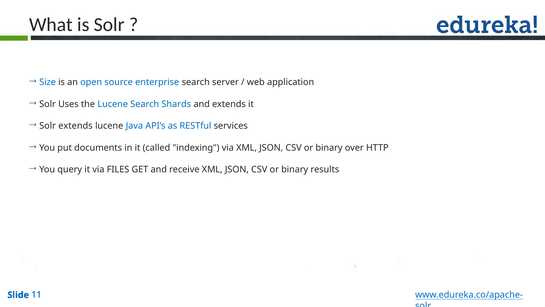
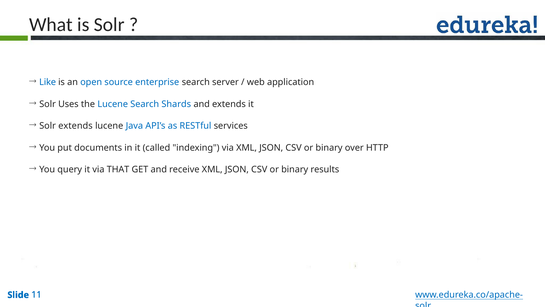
Size: Size -> Like (48, 82)
FILES: FILES -> THAT (118, 169)
